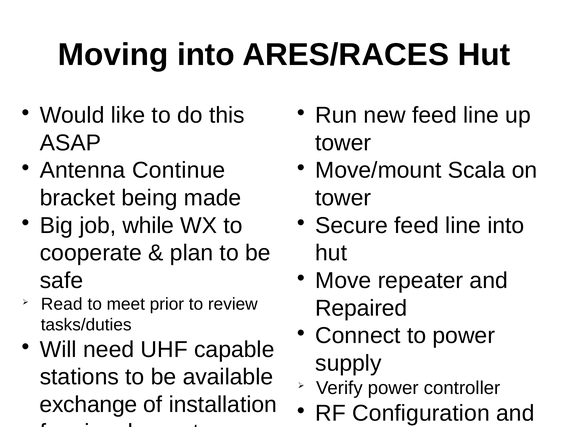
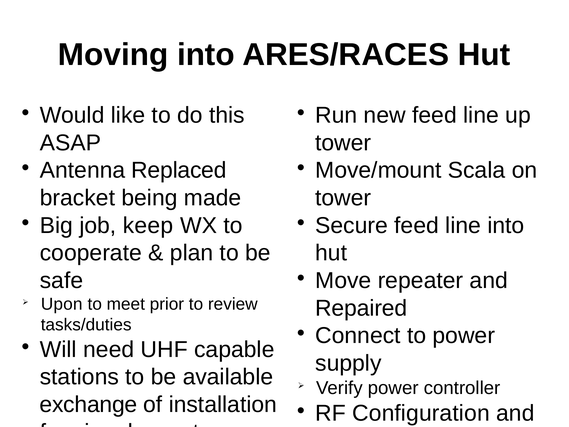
Continue: Continue -> Replaced (179, 170)
while: while -> keep (148, 225)
Read: Read -> Upon (62, 304)
